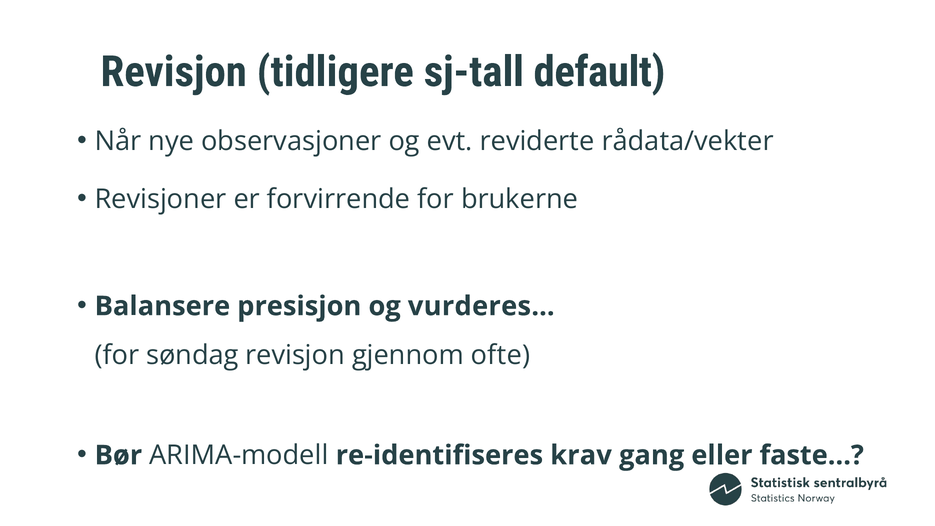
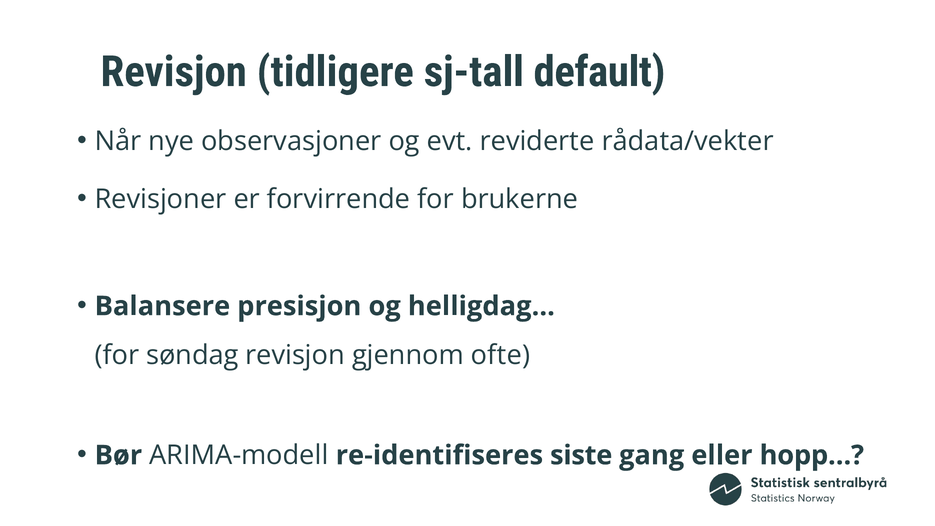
vurderes…: vurderes… -> helligdag… (481, 306)
krav: krav -> siste (581, 455)
faste…: faste… -> hopp… (812, 455)
